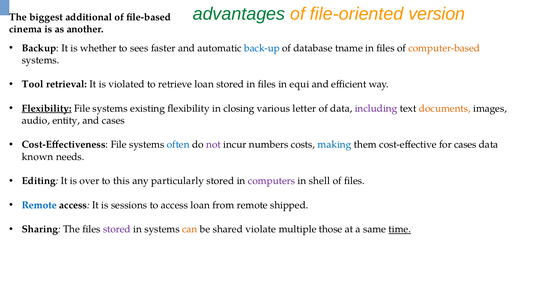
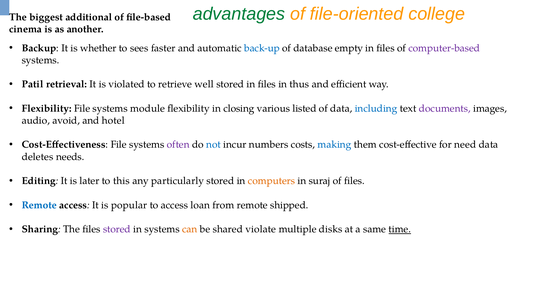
version: version -> college (437, 14)
tname: tname -> empty (349, 48)
computer-based colour: orange -> purple (444, 48)
Tool: Tool -> Patil (33, 84)
retrieve loan: loan -> well (204, 84)
equi: equi -> thus (299, 84)
Flexibility underline: present -> none (47, 108)
existing: existing -> module (148, 108)
letter: letter -> listed (305, 108)
including colour: purple -> blue (376, 108)
documents colour: orange -> purple (445, 108)
entity: entity -> avoid (66, 120)
and cases: cases -> hotel (113, 120)
often colour: blue -> purple (178, 144)
not colour: purple -> blue (214, 144)
for cases: cases -> need (465, 144)
known: known -> deletes (38, 156)
over: over -> later (90, 181)
computers colour: purple -> orange (271, 181)
shell: shell -> suraj (320, 181)
sessions: sessions -> popular (129, 205)
those: those -> disks (331, 229)
